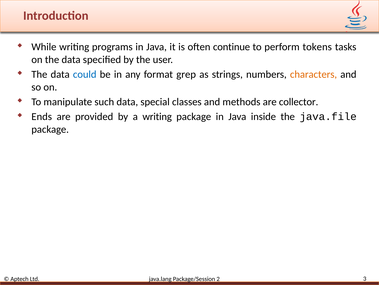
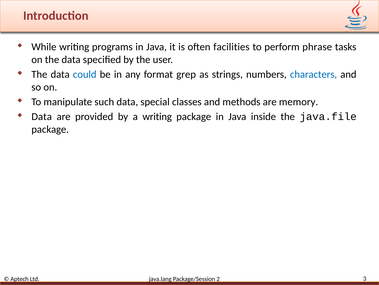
continue: continue -> facilities (231, 47)
tokens: tokens -> phrase (317, 47)
characters colour: orange -> blue (314, 74)
collector: collector -> memory (299, 102)
Ends: Ends -> Data (42, 116)
